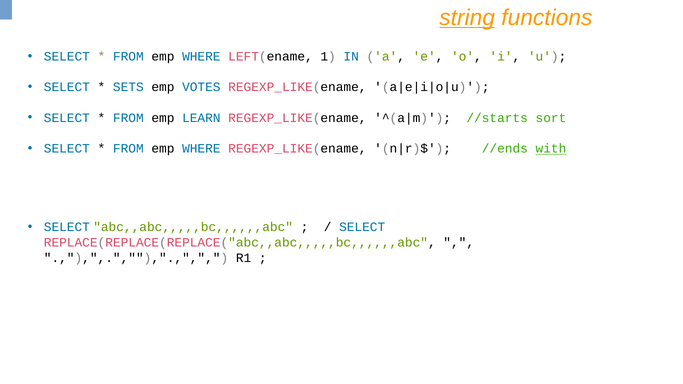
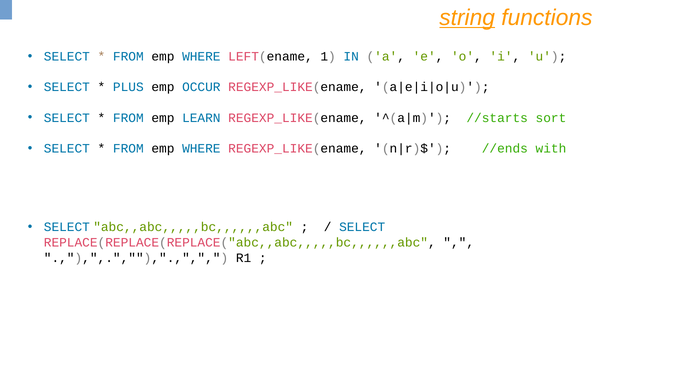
SETS: SETS -> PLUS (128, 87)
VOTES: VOTES -> OCCUR (201, 87)
with underline: present -> none (551, 149)
